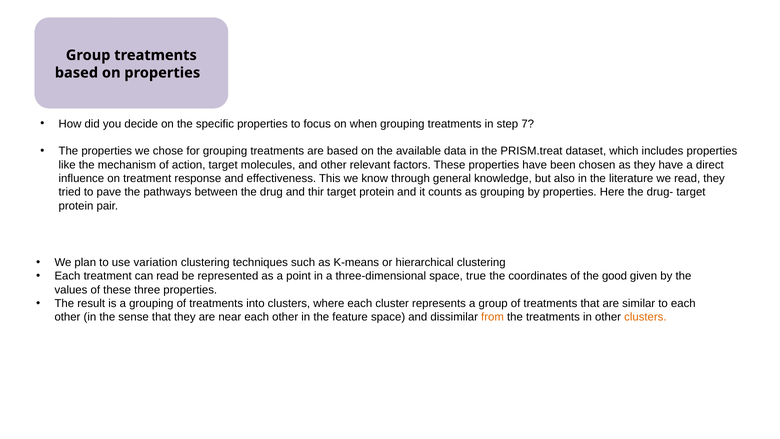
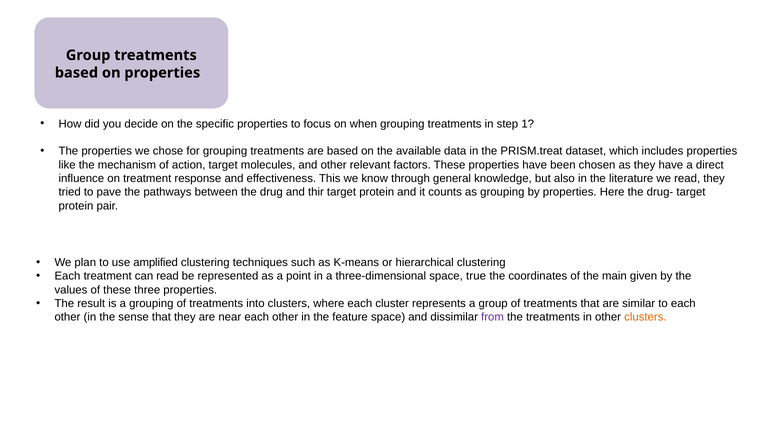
7: 7 -> 1 (528, 124)
variation: variation -> amplified (156, 262)
good: good -> main (614, 276)
from colour: orange -> purple (493, 317)
